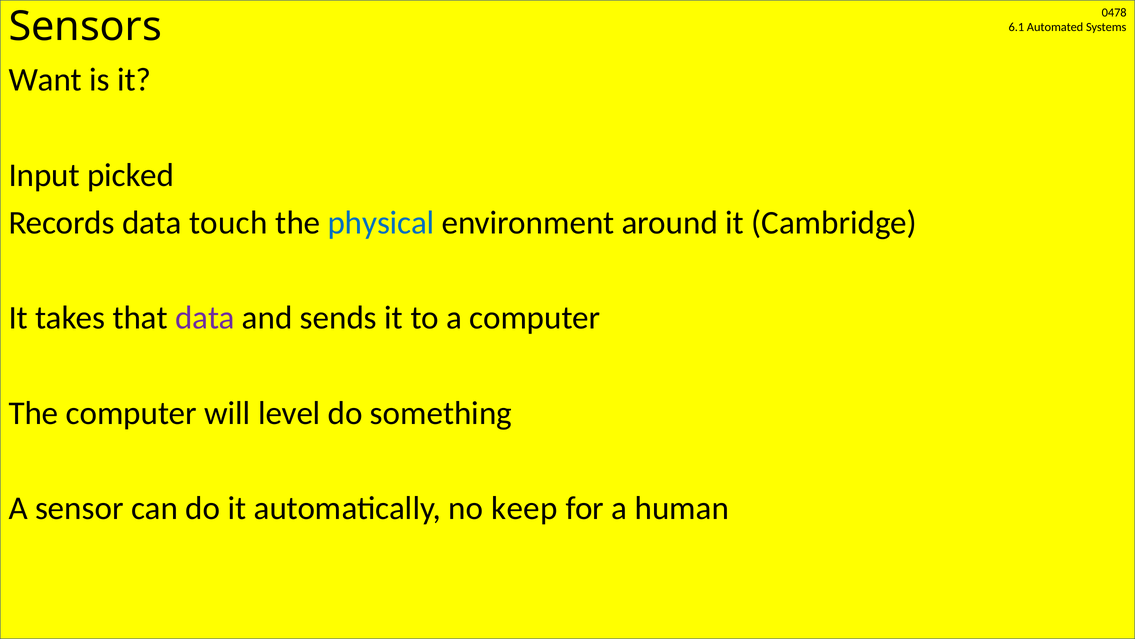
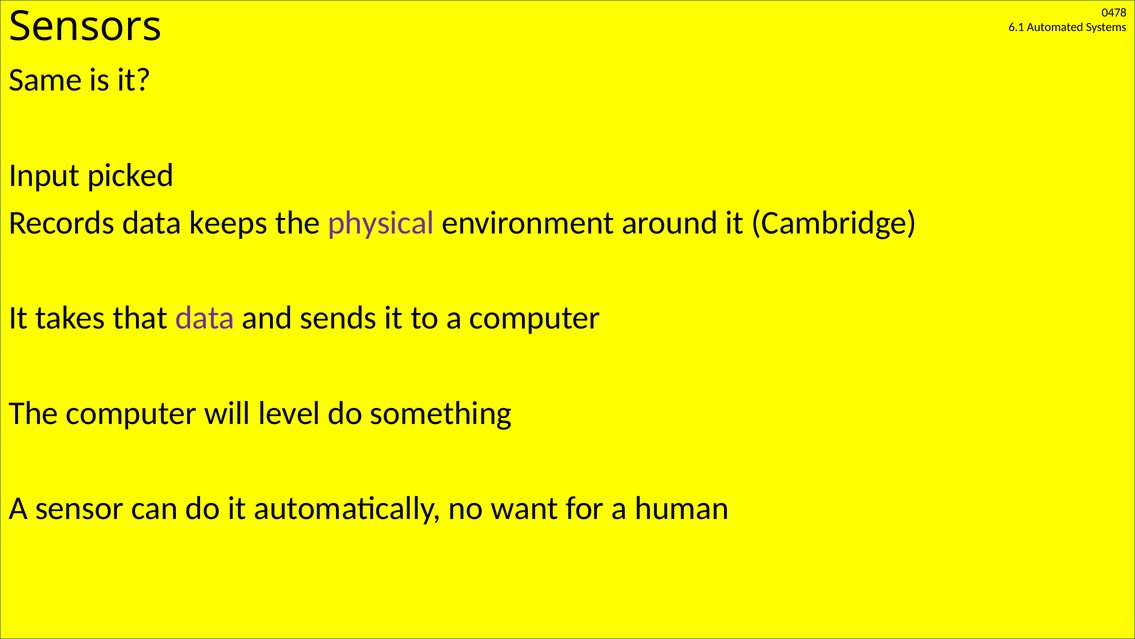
Want: Want -> Same (45, 80)
touch: touch -> keeps (228, 223)
physical colour: blue -> purple (381, 223)
keep: keep -> want (525, 508)
